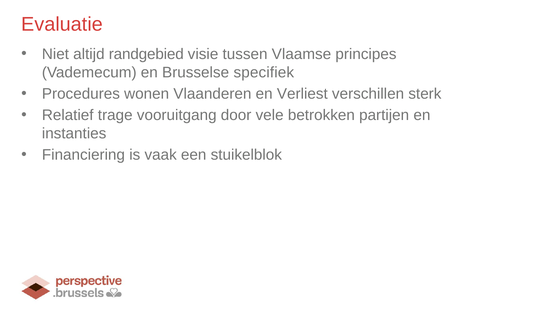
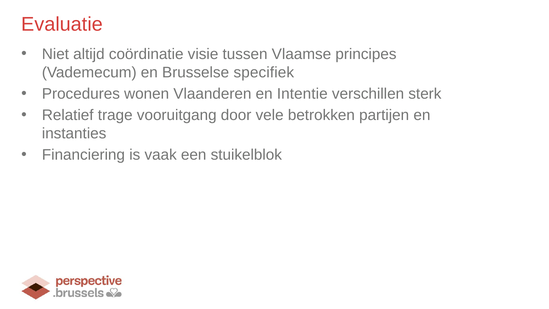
randgebied: randgebied -> coördinatie (146, 54)
Verliest: Verliest -> Intentie (302, 94)
